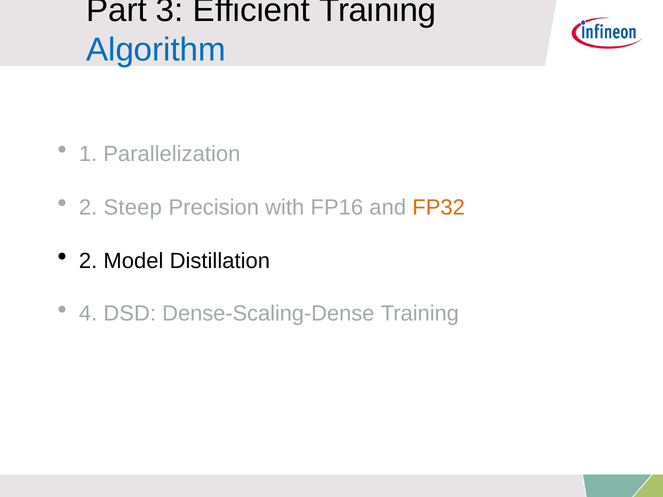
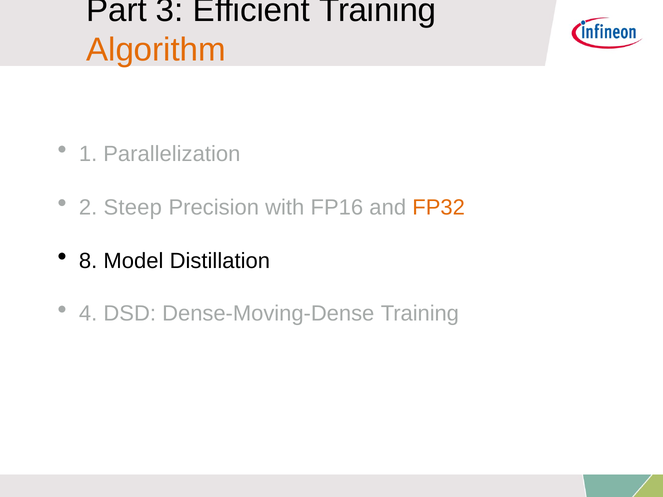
Algorithm colour: blue -> orange (156, 50)
2: 2 -> 8 (88, 261)
Dense-Scaling-Dense: Dense-Scaling-Dense -> Dense-Moving-Dense (268, 314)
